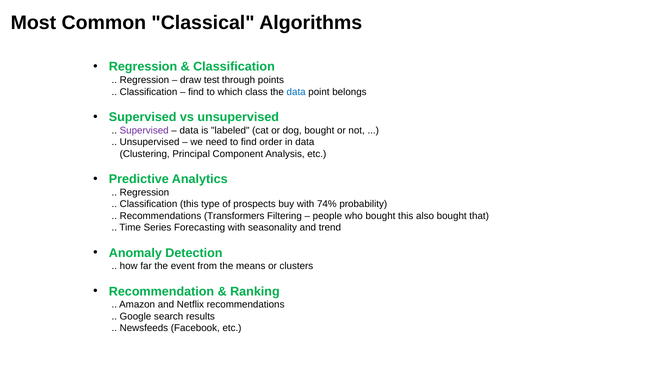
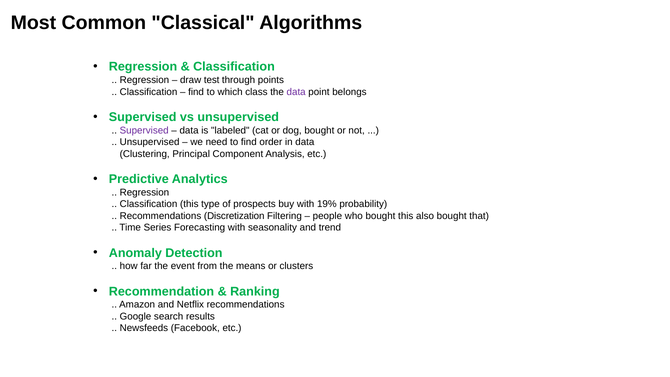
data colour: blue -> purple (296, 92)
74%: 74% -> 19% (327, 204)
Transformers: Transformers -> Discretization (234, 216)
